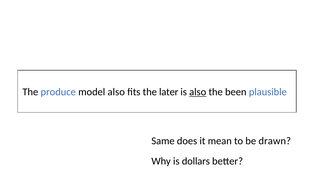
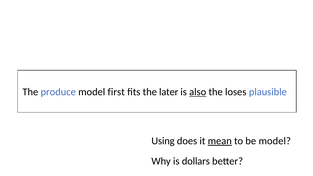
model also: also -> first (116, 92)
been: been -> loses (236, 92)
Same: Same -> Using (163, 141)
mean underline: none -> present (220, 141)
be drawn: drawn -> model (275, 141)
